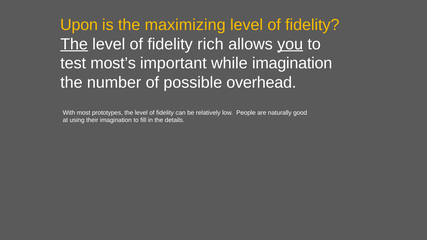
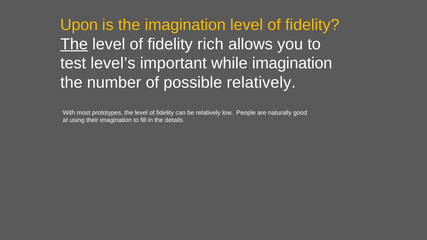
the maximizing: maximizing -> imagination (185, 25)
you underline: present -> none (290, 44)
most’s: most’s -> level’s (113, 63)
possible overhead: overhead -> relatively (261, 83)
